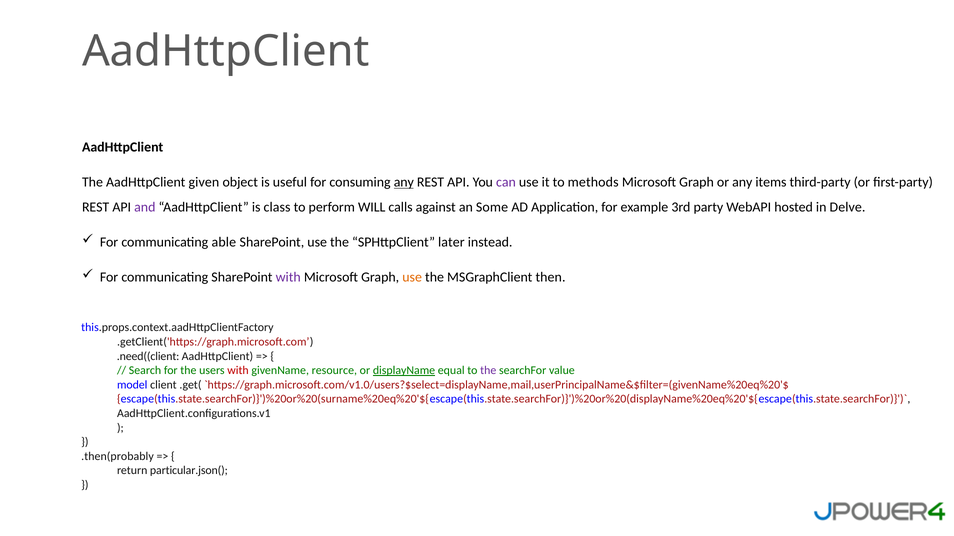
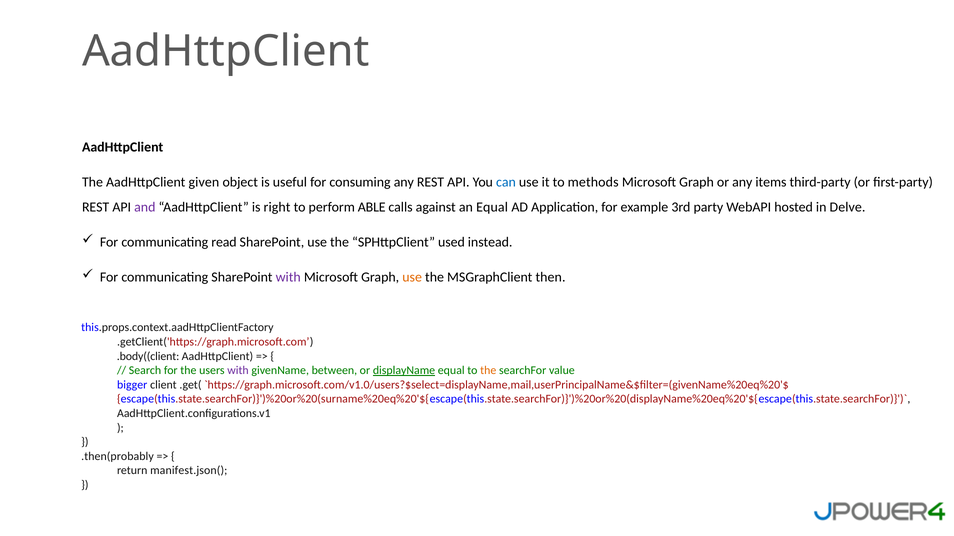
any underline: present -> none (404, 182)
can colour: purple -> blue (506, 182)
class: class -> right (277, 207)
WILL: WILL -> ABLE (372, 207)
an Some: Some -> Equal (492, 207)
able: able -> read (224, 242)
later: later -> used (451, 242)
.need((client: .need((client -> .body((client (148, 357)
with colour: red -> purple (238, 371)
resource: resource -> between (334, 371)
the colour: purple -> orange (488, 371)
model: model -> bigger (132, 385)
particular.json(: particular.json( -> manifest.json( (189, 471)
